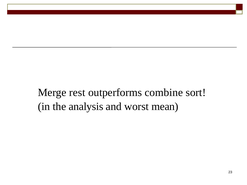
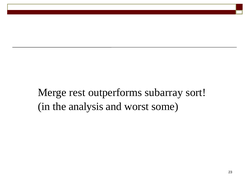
combine: combine -> subarray (164, 93)
mean: mean -> some (165, 107)
